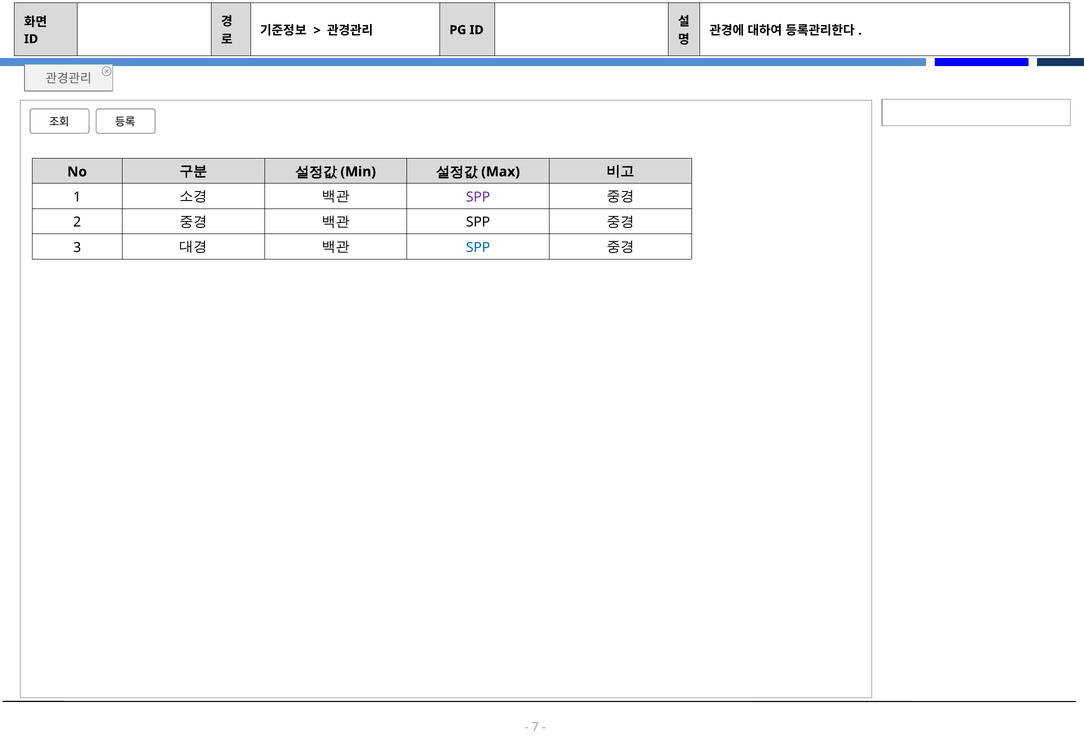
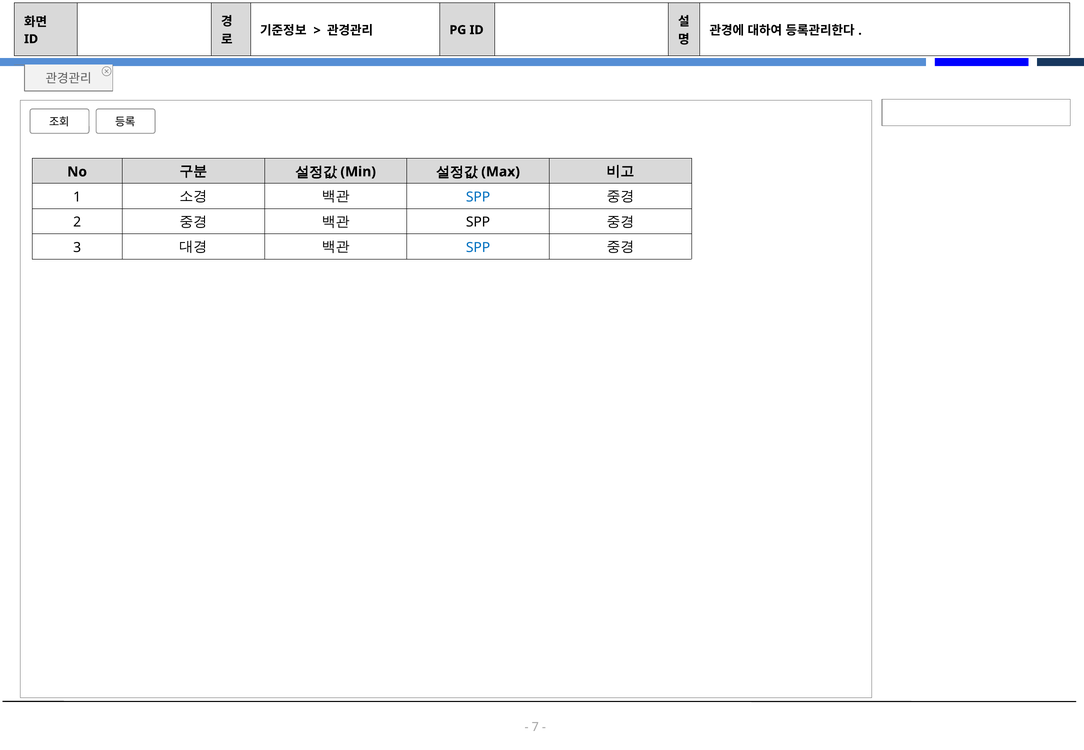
SPP colour: purple -> blue (478, 197)
